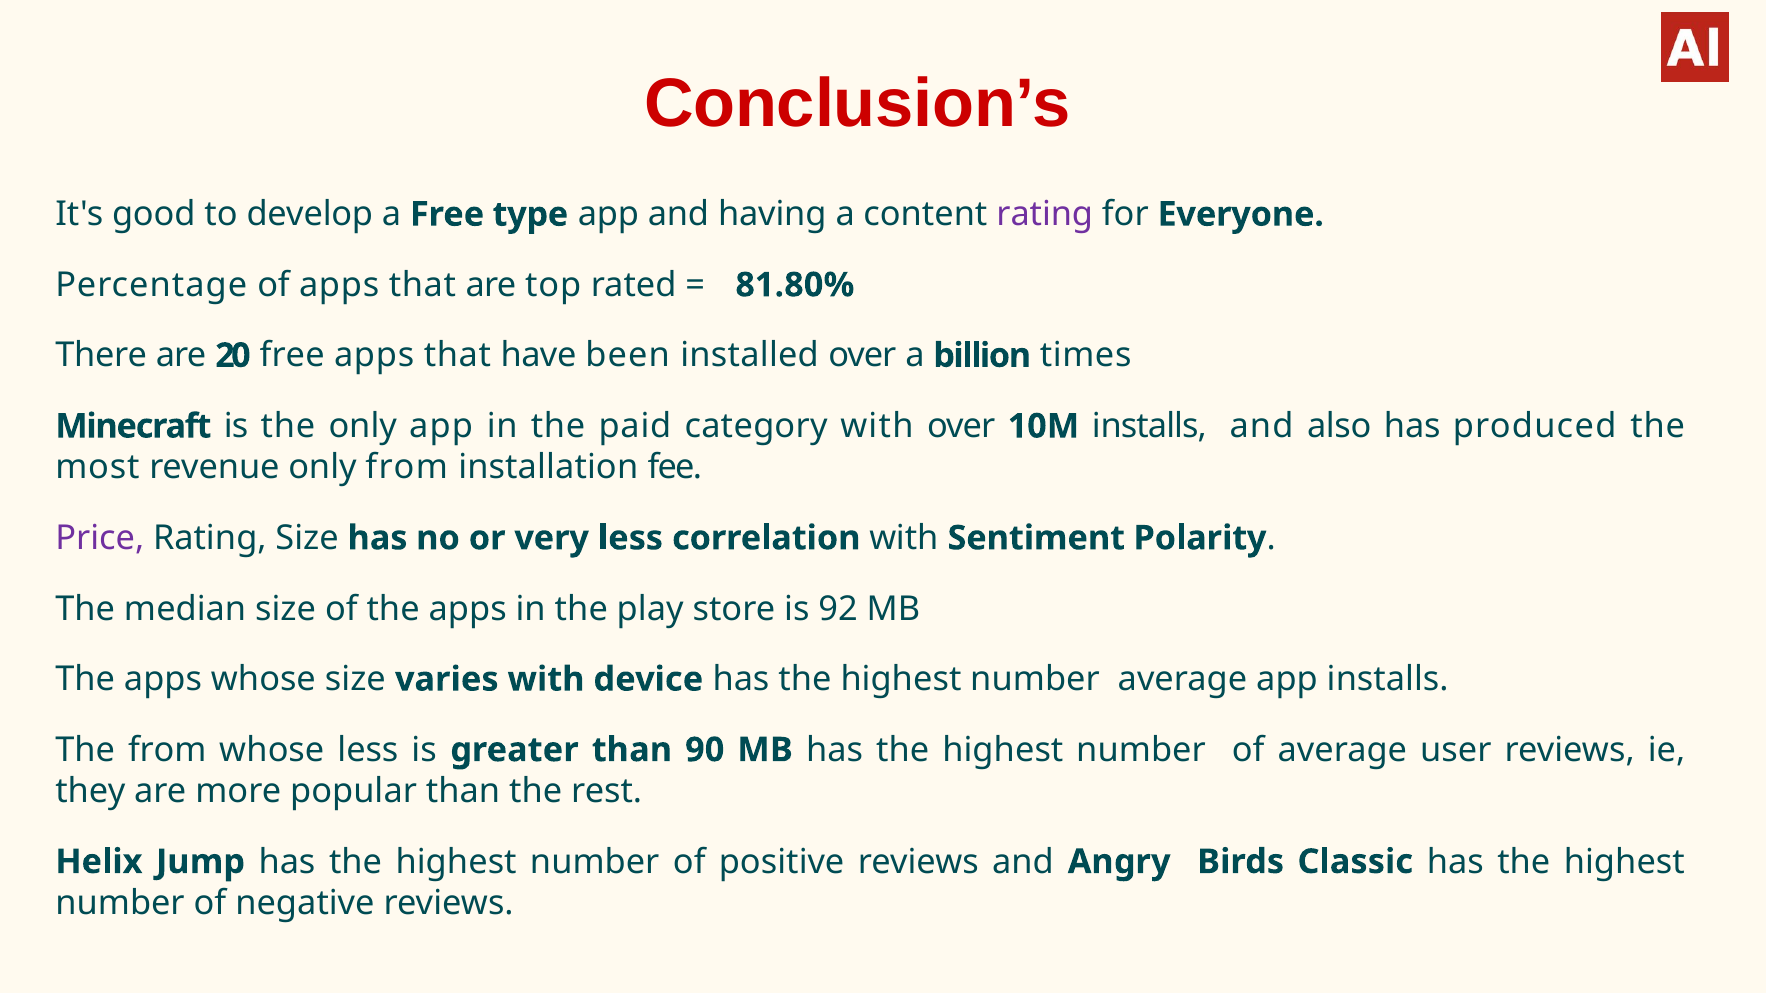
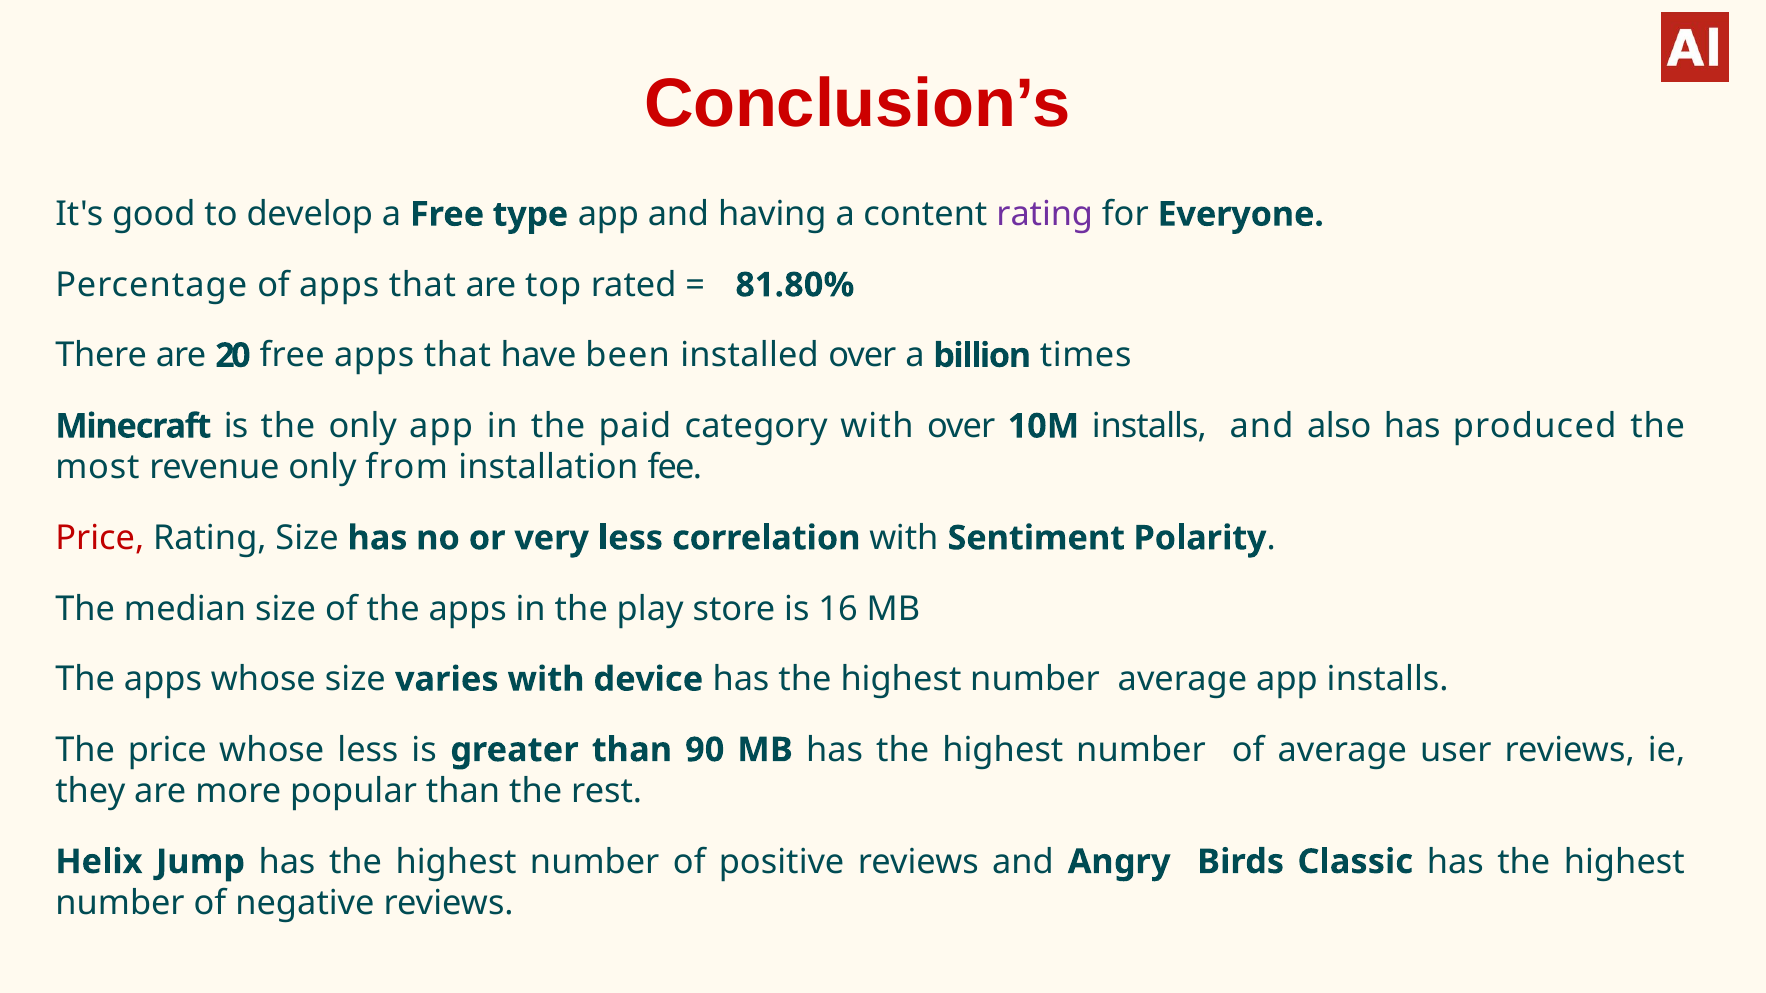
Price colour: purple -> red (100, 538)
92: 92 -> 16 (838, 609)
The from: from -> price (167, 750)
